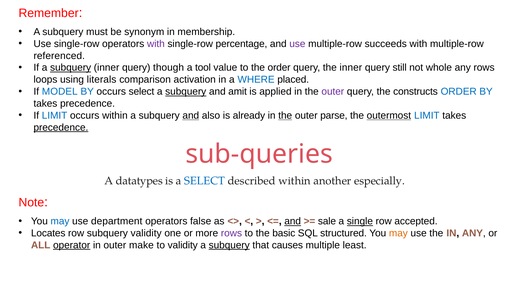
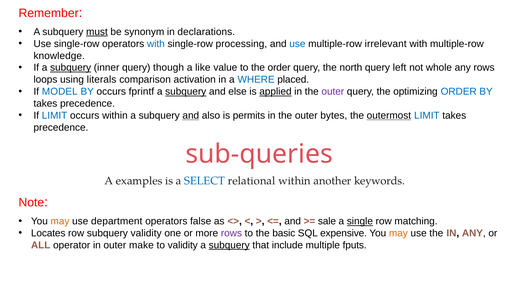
must underline: none -> present (97, 32)
membership: membership -> declarations (206, 32)
with colour: purple -> blue (156, 44)
percentage: percentage -> processing (241, 44)
use colour: purple -> blue (297, 44)
succeeds: succeeds -> irrelevant (386, 44)
referenced: referenced -> knowledge (59, 56)
tool: tool -> like (203, 68)
the inner: inner -> north (351, 68)
still: still -> left (400, 68)
occurs select: select -> fprintf (141, 92)
amit: amit -> else (238, 92)
applied underline: none -> present (275, 92)
constructs: constructs -> optimizing (415, 92)
already: already -> permits (249, 116)
the underline: present -> none (285, 116)
parse: parse -> bytes (334, 116)
precedence underline: present -> none (61, 128)
datatypes: datatypes -> examples (139, 181)
described: described -> relational (252, 181)
especially: especially -> keywords (380, 181)
may colour: blue -> orange (60, 221)
and underline: present -> none (293, 221)
accepted: accepted -> matching (416, 221)
structured: structured -> expensive (344, 233)
operator underline: present -> none (72, 245)
causes: causes -> include (287, 245)
least: least -> fputs (355, 245)
